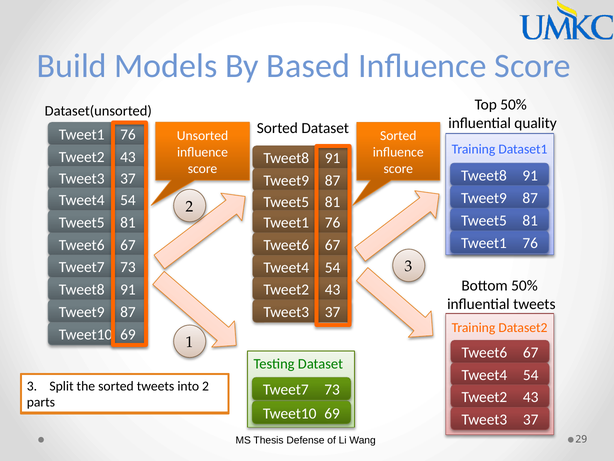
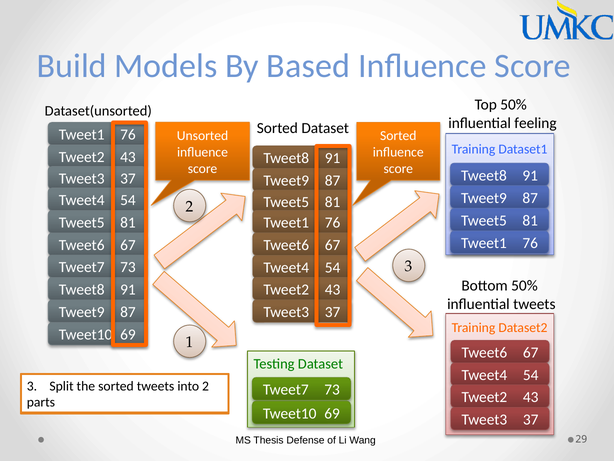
quality: quality -> feeling (536, 123)
